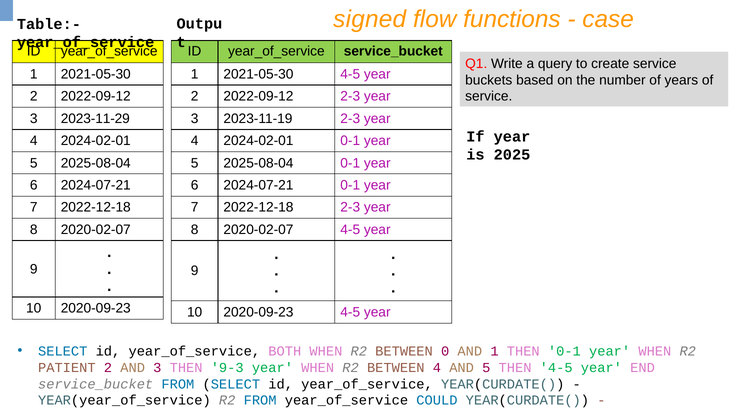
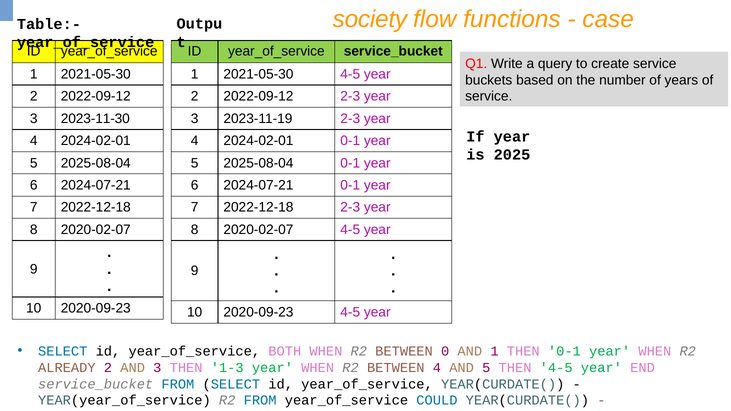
signed: signed -> society (370, 19)
2023-11-29: 2023-11-29 -> 2023-11-30 (95, 119)
PATIENT: PATIENT -> ALREADY (67, 368)
9-3: 9-3 -> 1-3 (227, 368)
